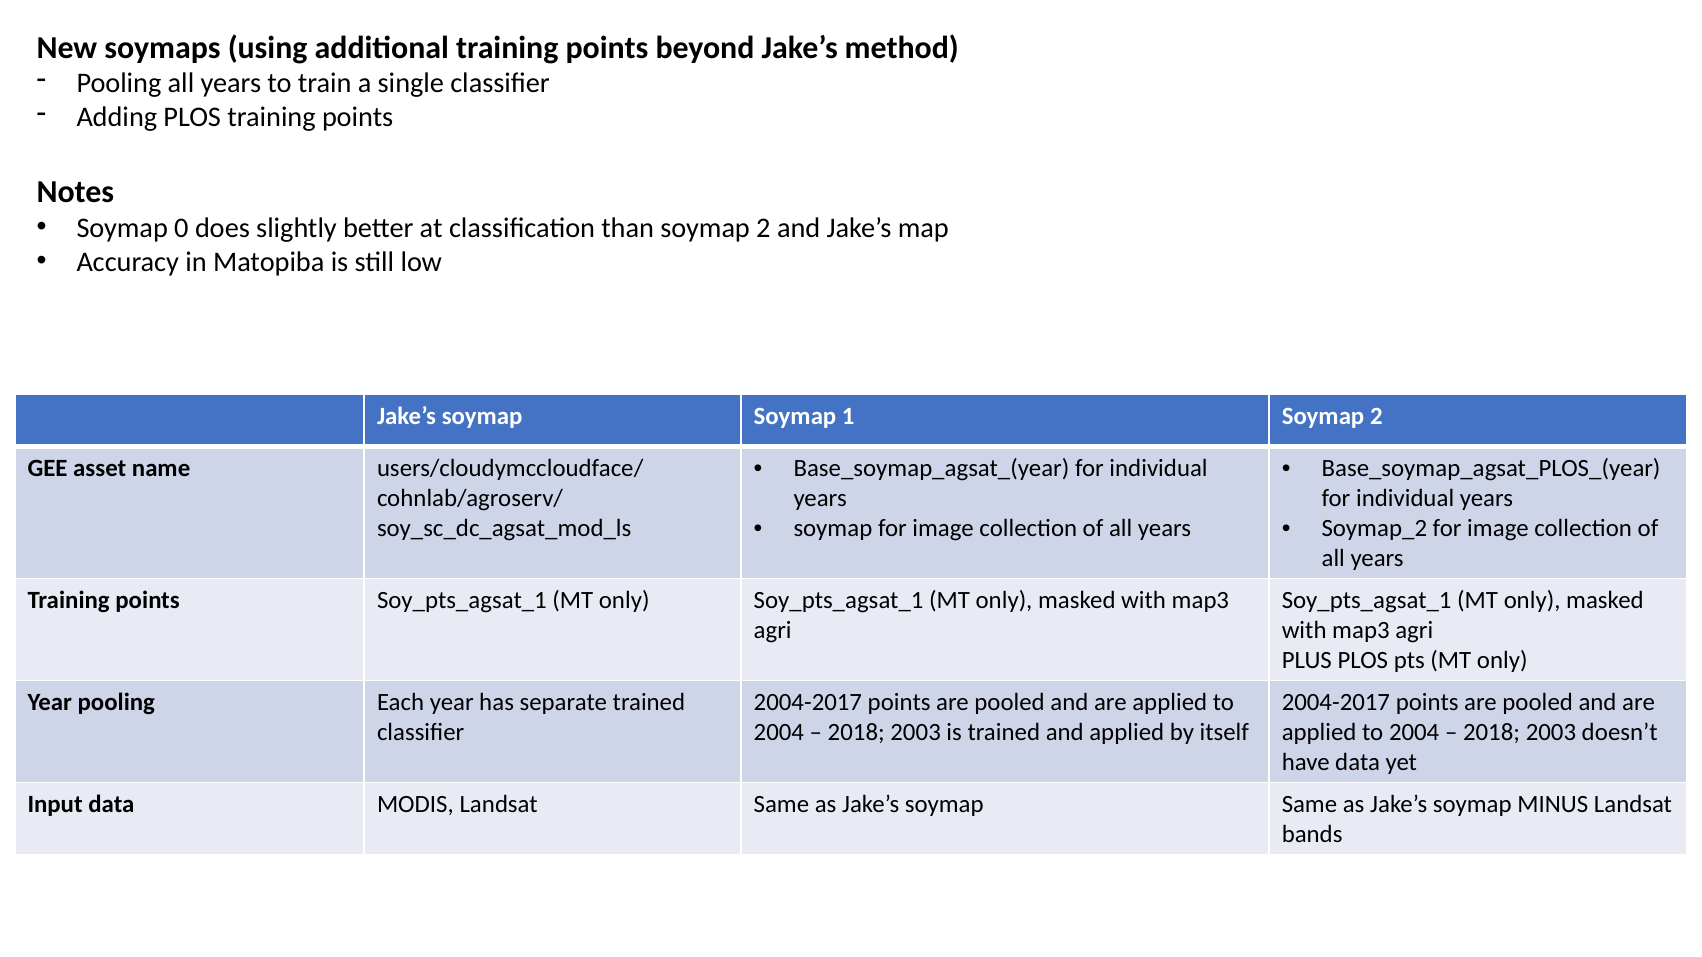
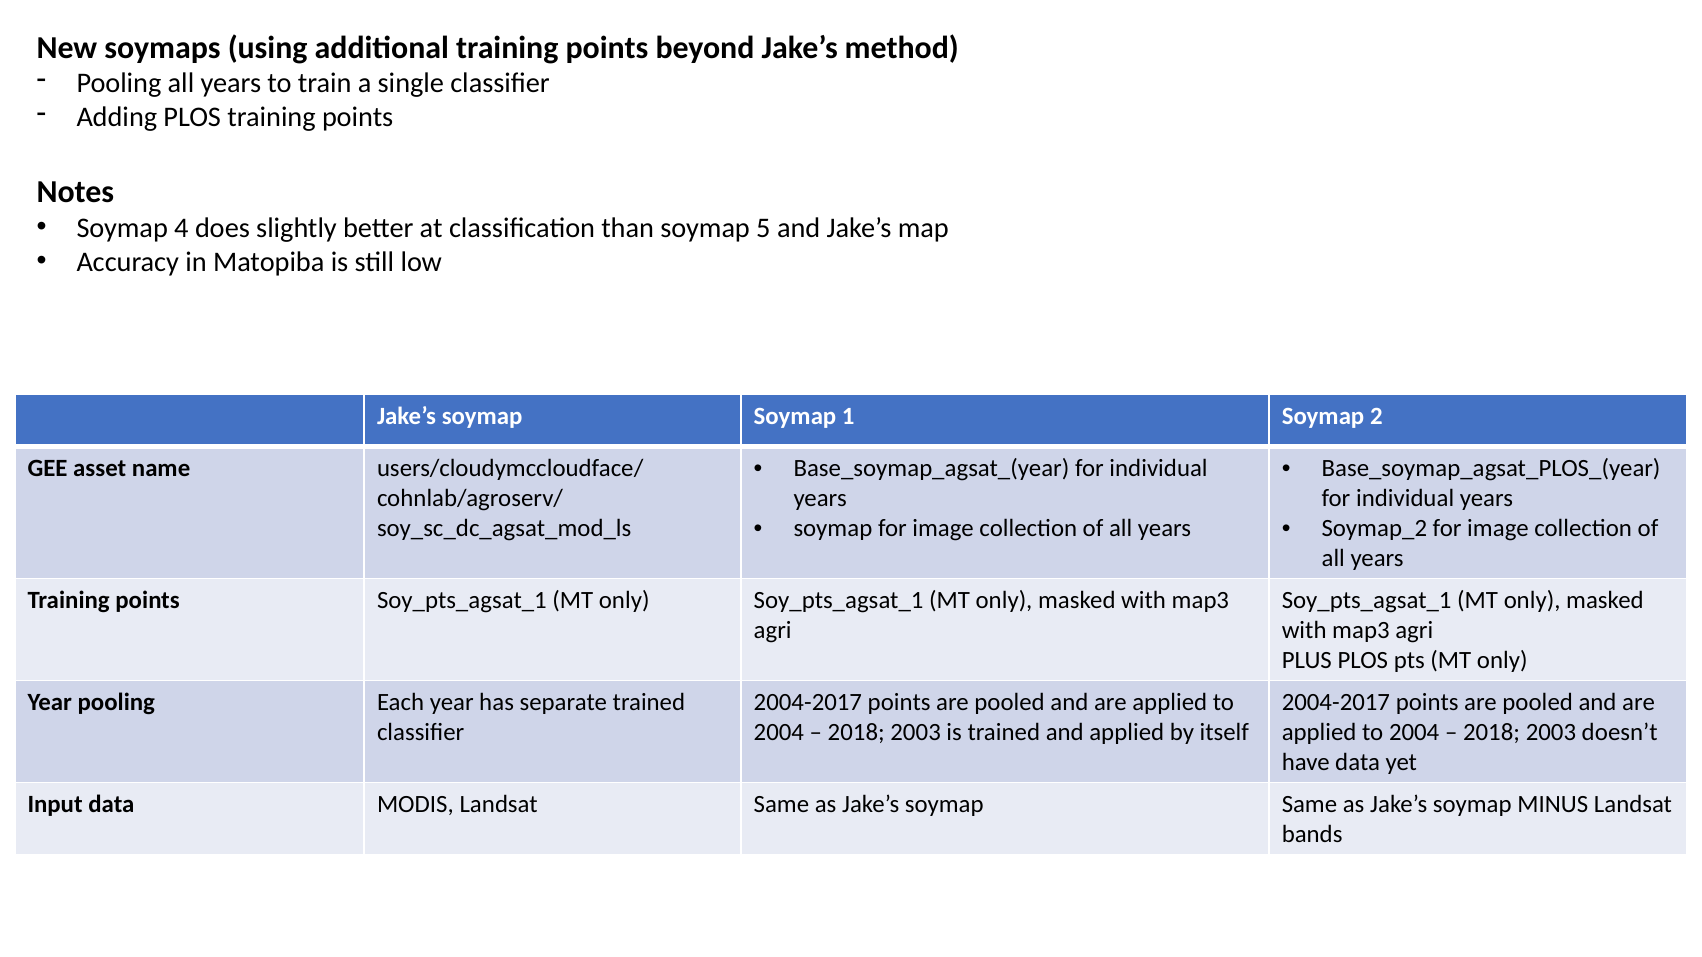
0: 0 -> 4 (181, 228)
than soymap 2: 2 -> 5 (763, 228)
